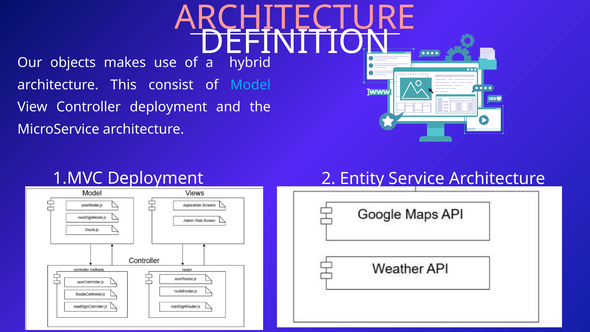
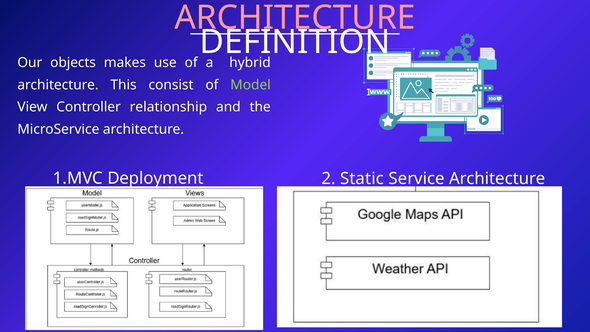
Model colour: light blue -> light green (251, 85)
Controller deployment: deployment -> relationship (168, 107)
Entity: Entity -> Static (362, 179)
